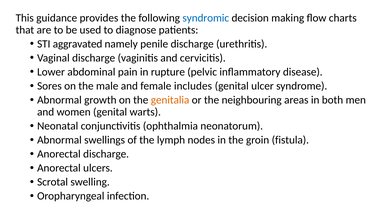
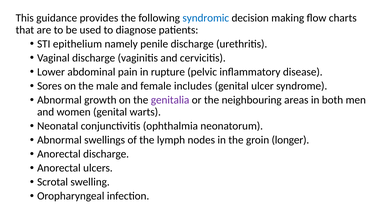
aggravated: aggravated -> epithelium (77, 44)
genitalia colour: orange -> purple (170, 100)
fistula: fistula -> longer (290, 140)
